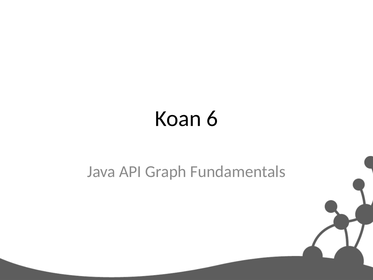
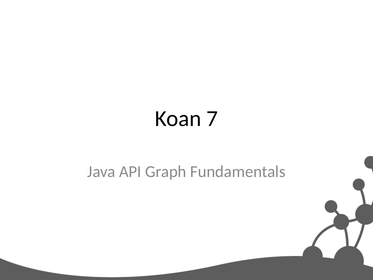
6: 6 -> 7 (212, 118)
